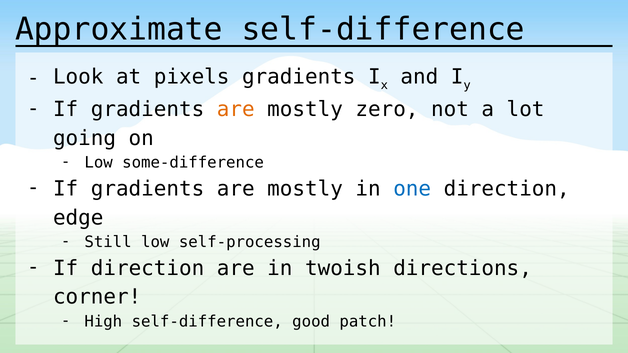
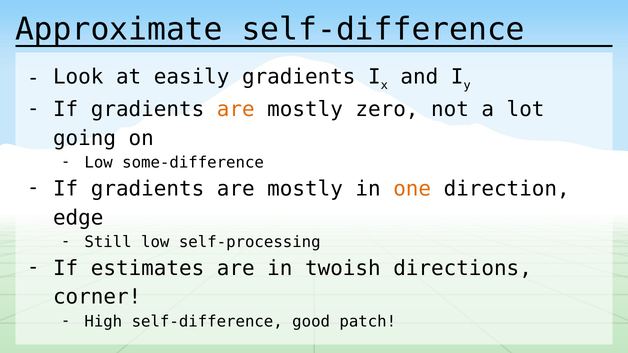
pixels: pixels -> easily (192, 77)
one colour: blue -> orange (412, 189)
If direction: direction -> estimates (148, 268)
